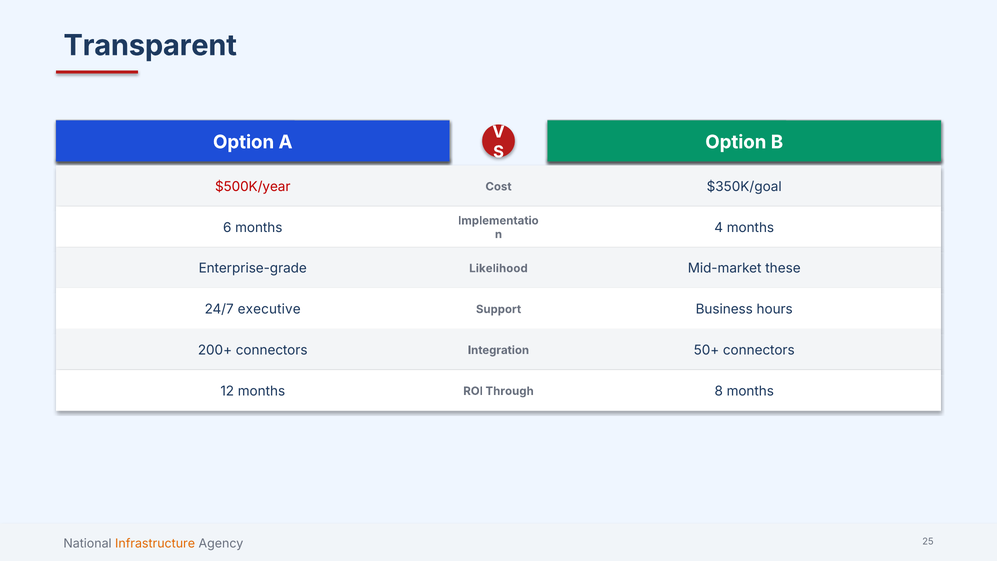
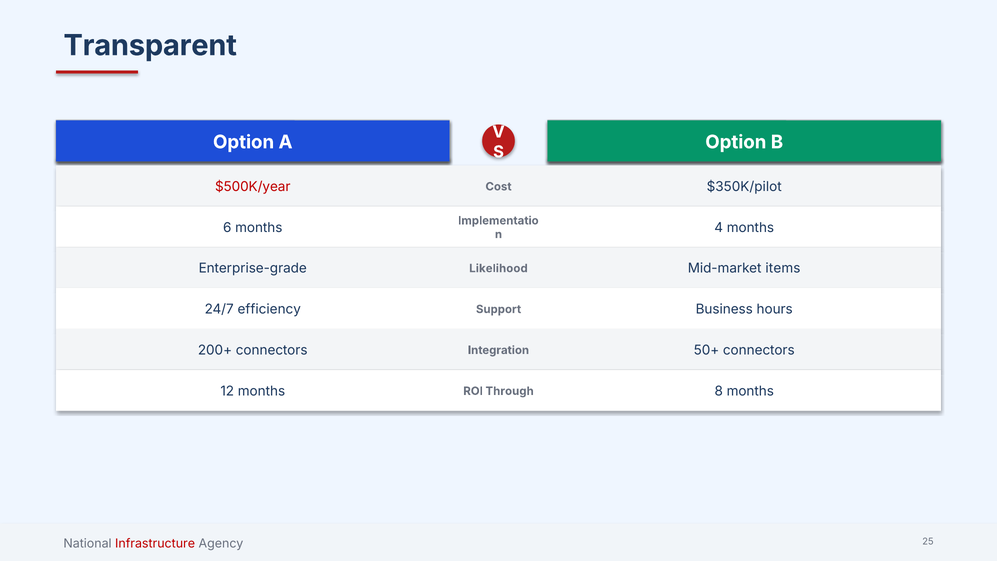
$350K/goal: $350K/goal -> $350K/pilot (744, 187)
these: these -> items (783, 268)
executive: executive -> efficiency (269, 309)
Infrastructure colour: orange -> red (155, 544)
